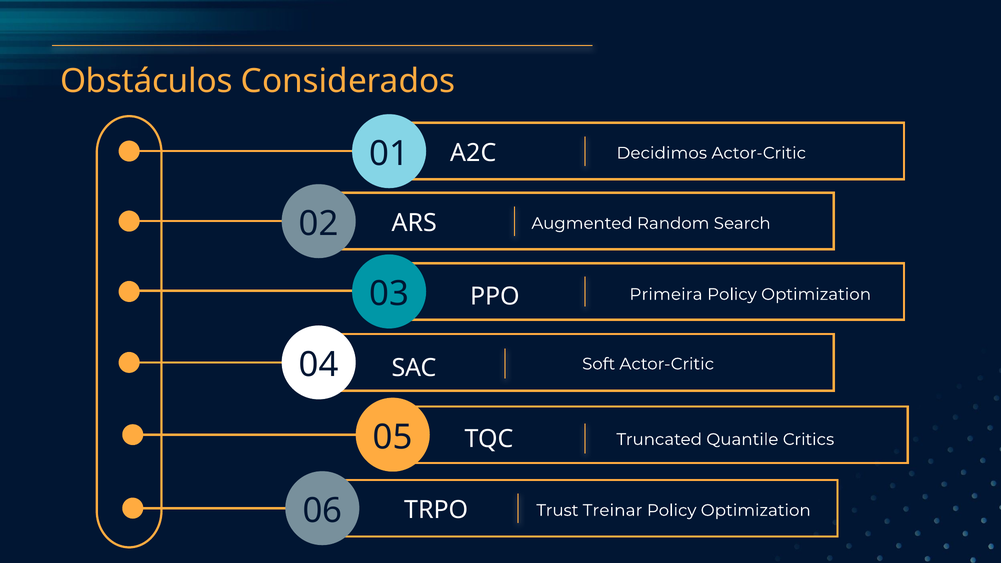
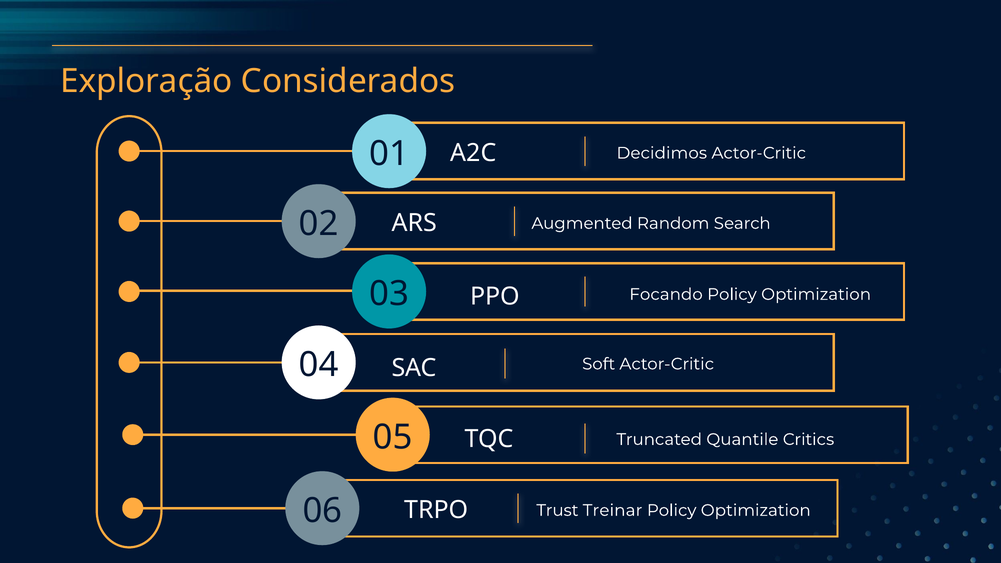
Obstáculos: Obstáculos -> Exploração (146, 81)
Primeira: Primeira -> Focando (666, 294)
